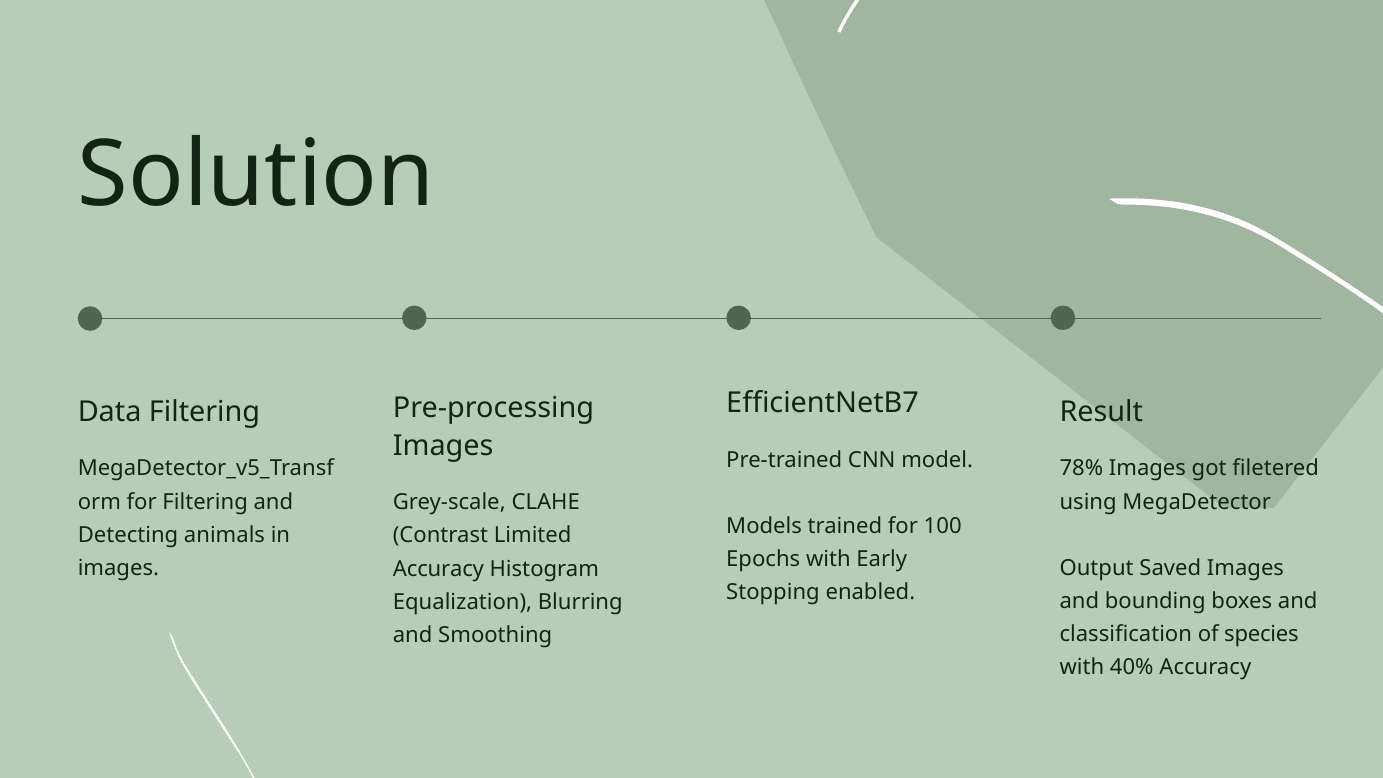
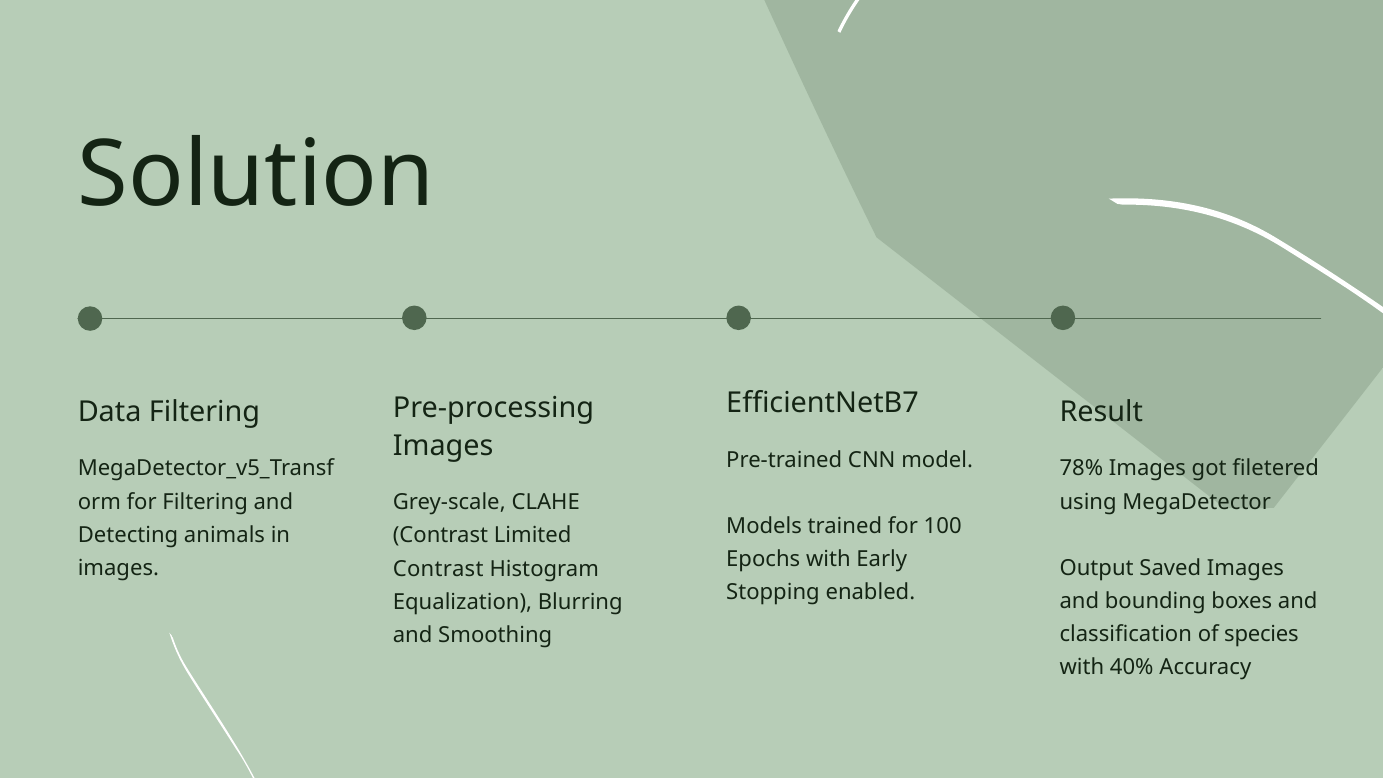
Accuracy: Accuracy -> Contrast (438, 569)
